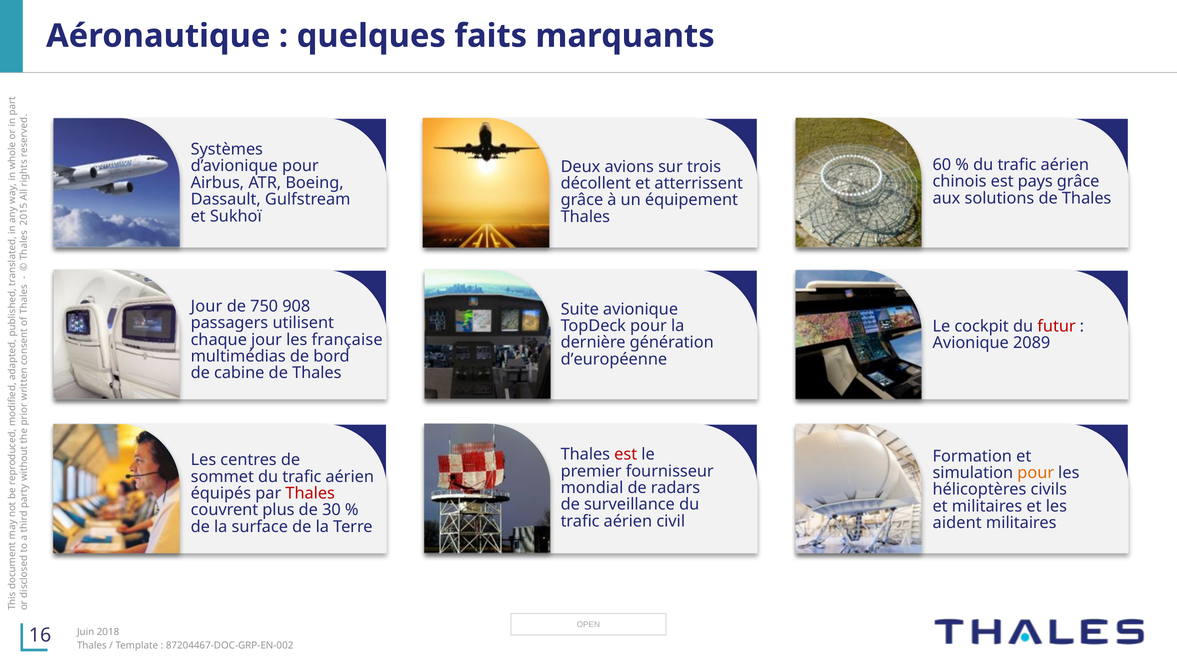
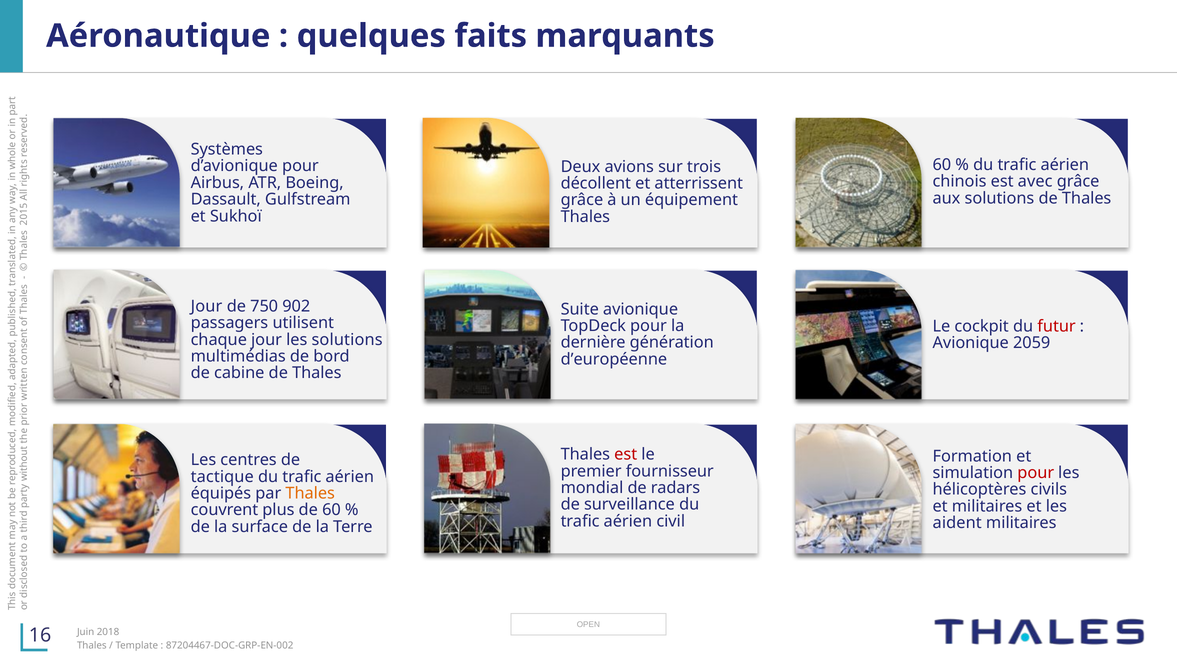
pays: pays -> avec (1035, 181)
908: 908 -> 902 (296, 306)
les française: française -> solutions (347, 340)
2089: 2089 -> 2059 (1032, 343)
pour colour: orange -> red (1036, 473)
sommet: sommet -> tactique (222, 477)
Thales colour: red -> orange (310, 493)
de 30: 30 -> 60 (331, 510)
